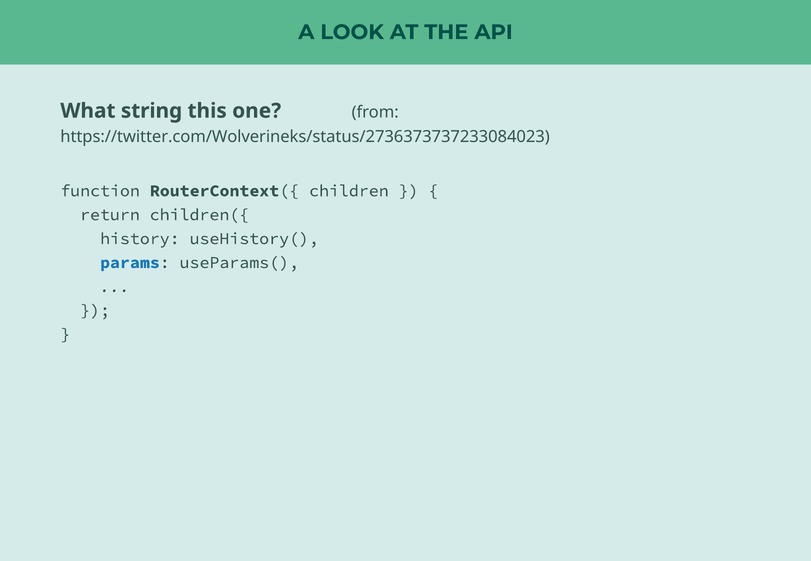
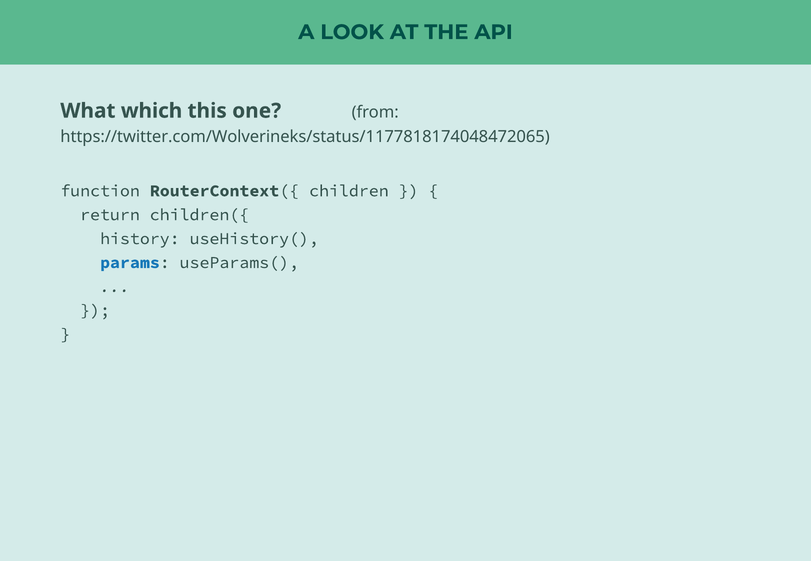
string: string -> which (152, 111)
https://twitter.com/Wolverineks/status/2736373737233084023: https://twitter.com/Wolverineks/status/2736373737233084023 -> https://twitter.com/Wolverineks/status/1177818174048472065 (305, 137)
